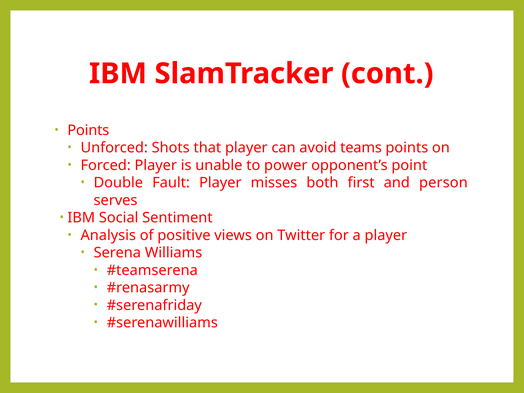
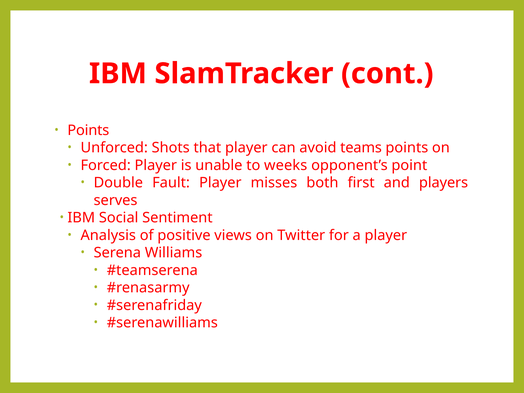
power: power -> weeks (286, 165)
person: person -> players (444, 183)
